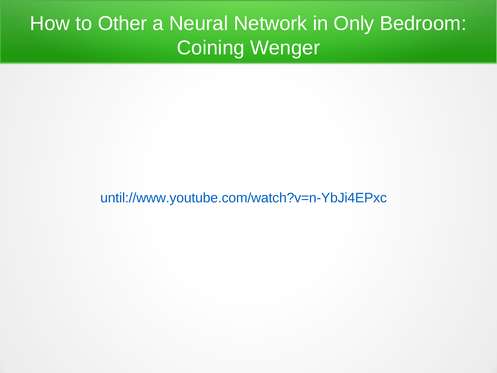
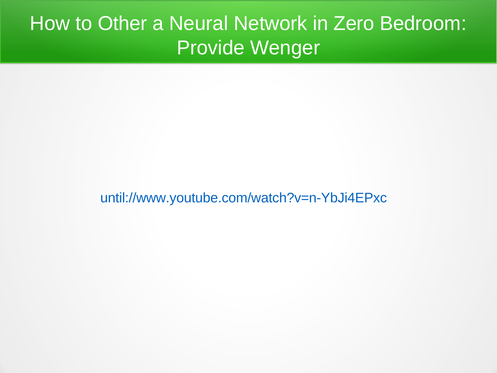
Only: Only -> Zero (354, 24)
Coining: Coining -> Provide (211, 48)
